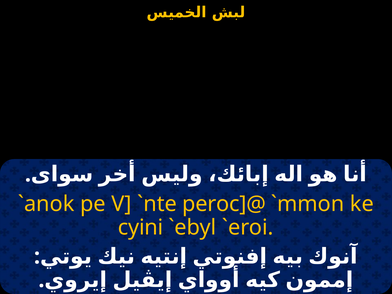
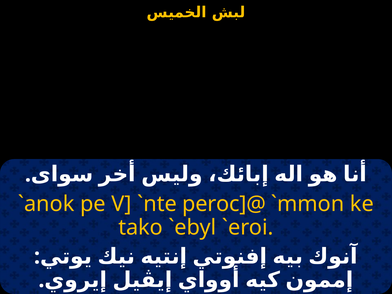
cyini: cyini -> tako (141, 228)
